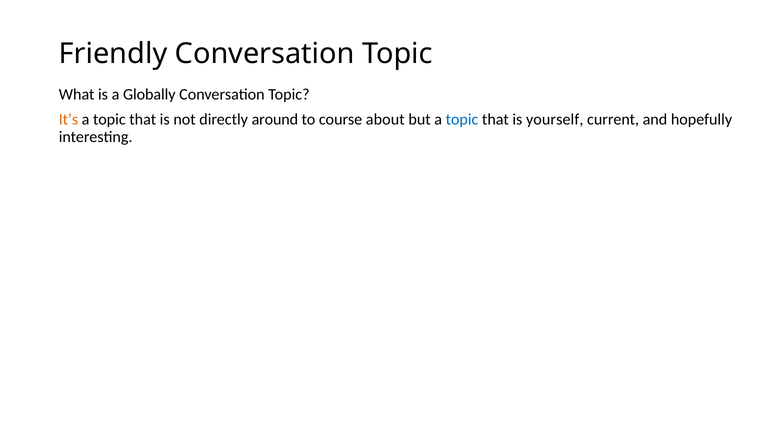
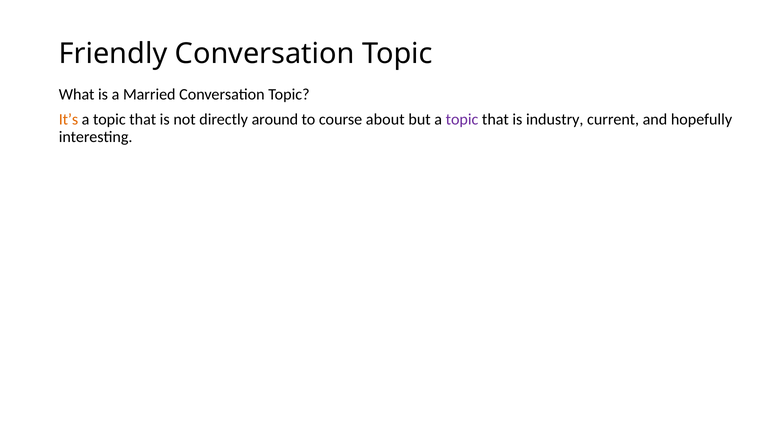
Globally: Globally -> Married (149, 94)
topic colour: blue -> purple (462, 120)
yourself: yourself -> industry (555, 120)
